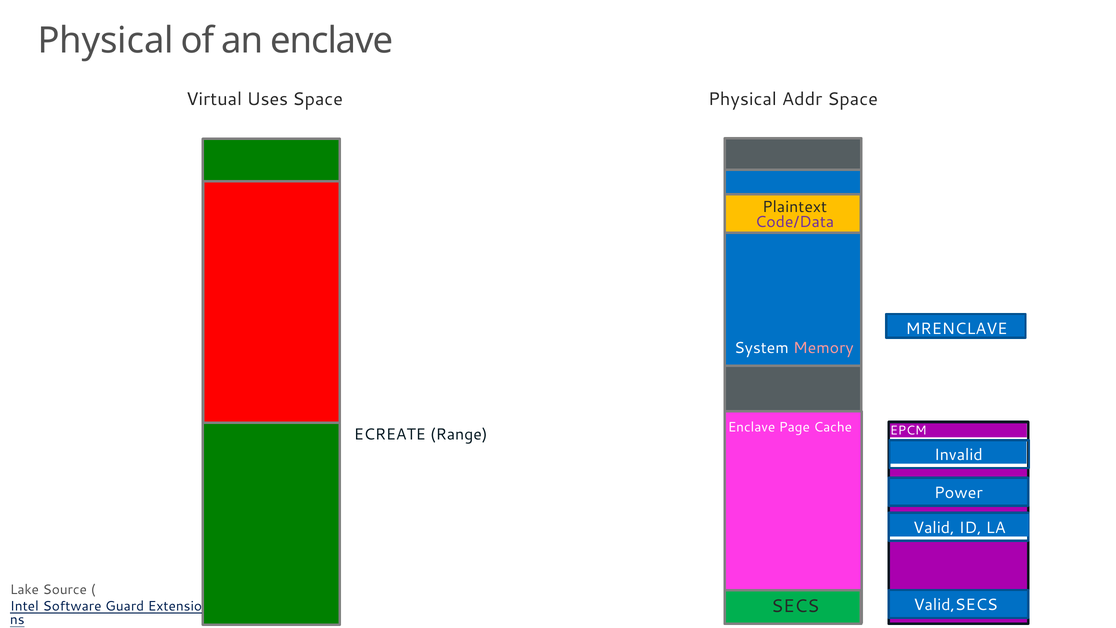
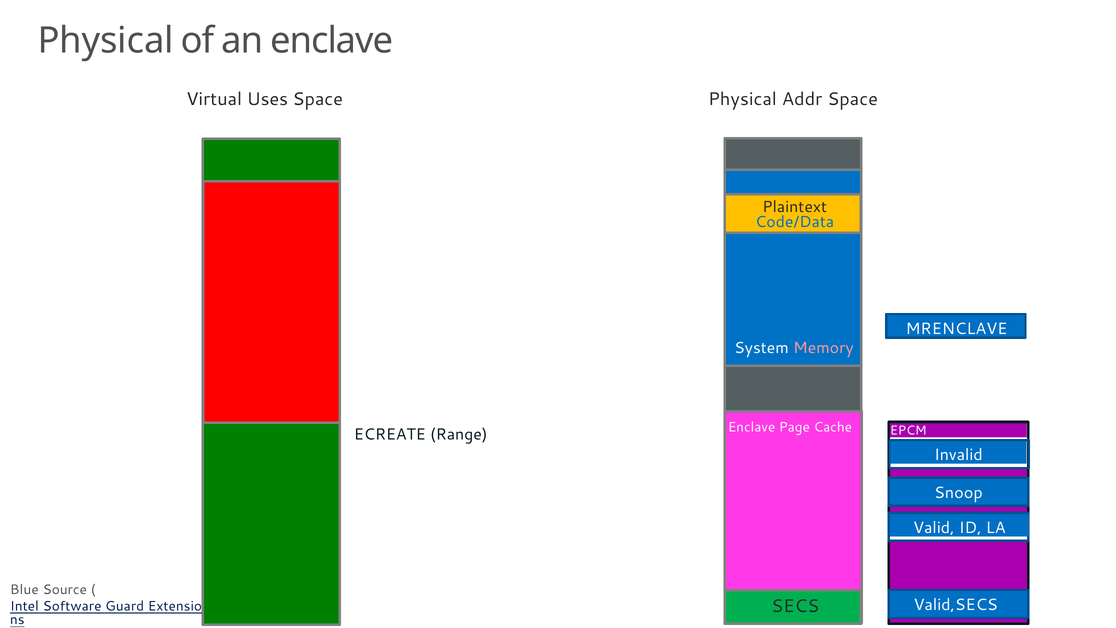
Code/Data colour: purple -> blue (795, 222)
Power: Power -> Snoop (958, 493)
Lake: Lake -> Blue (24, 589)
